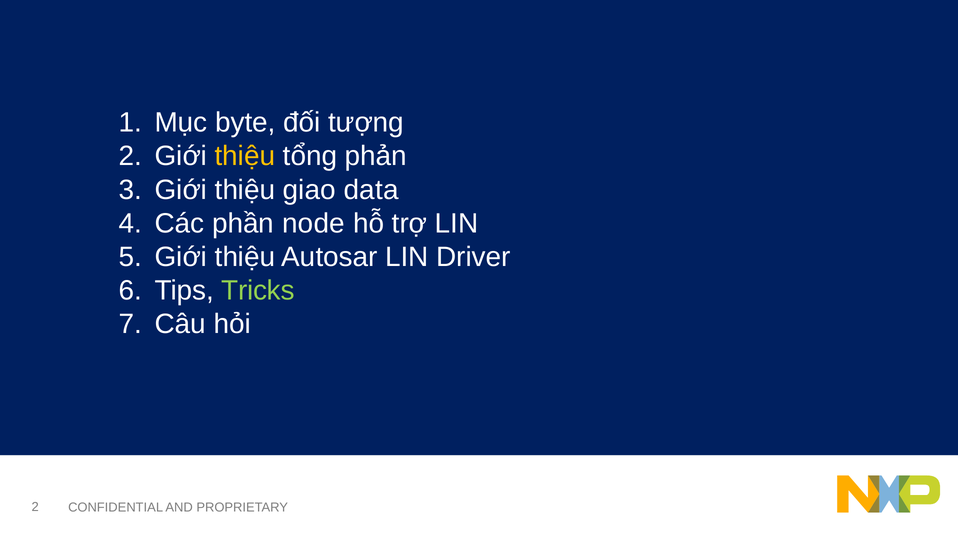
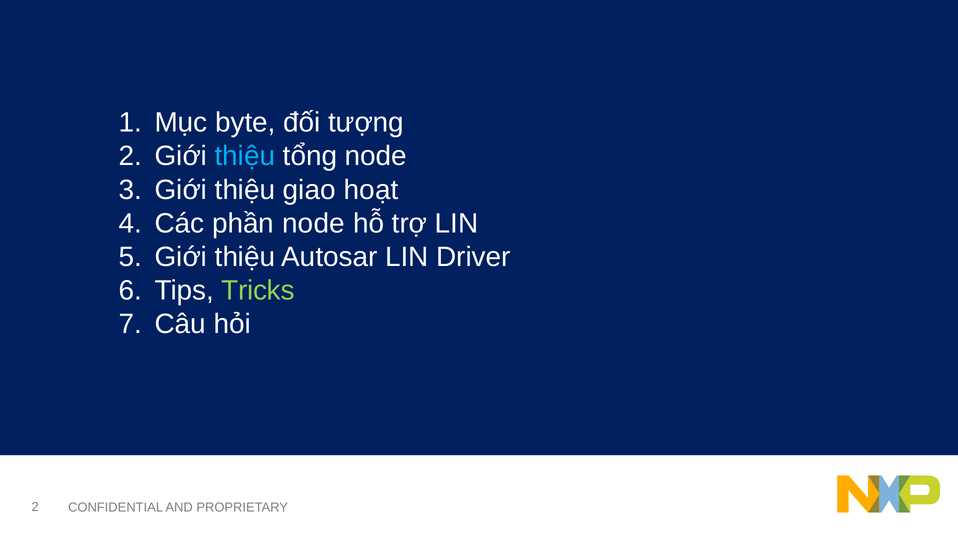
thiệu colour: yellow -> light blue (245, 156)
tổng phản: phản -> node (376, 156)
data: data -> hoạt (371, 190)
